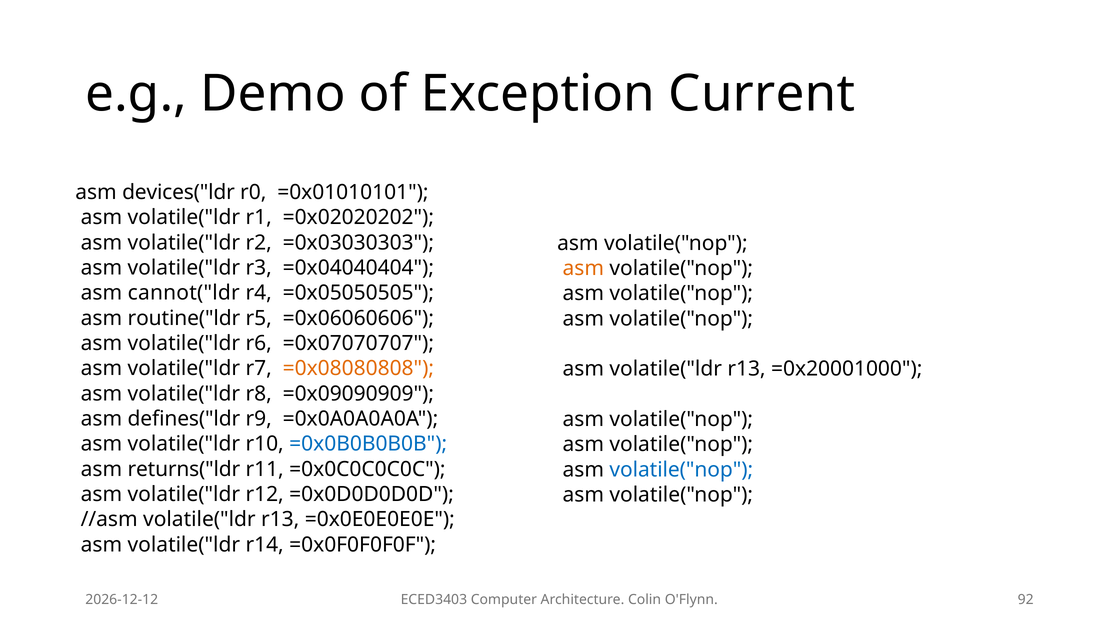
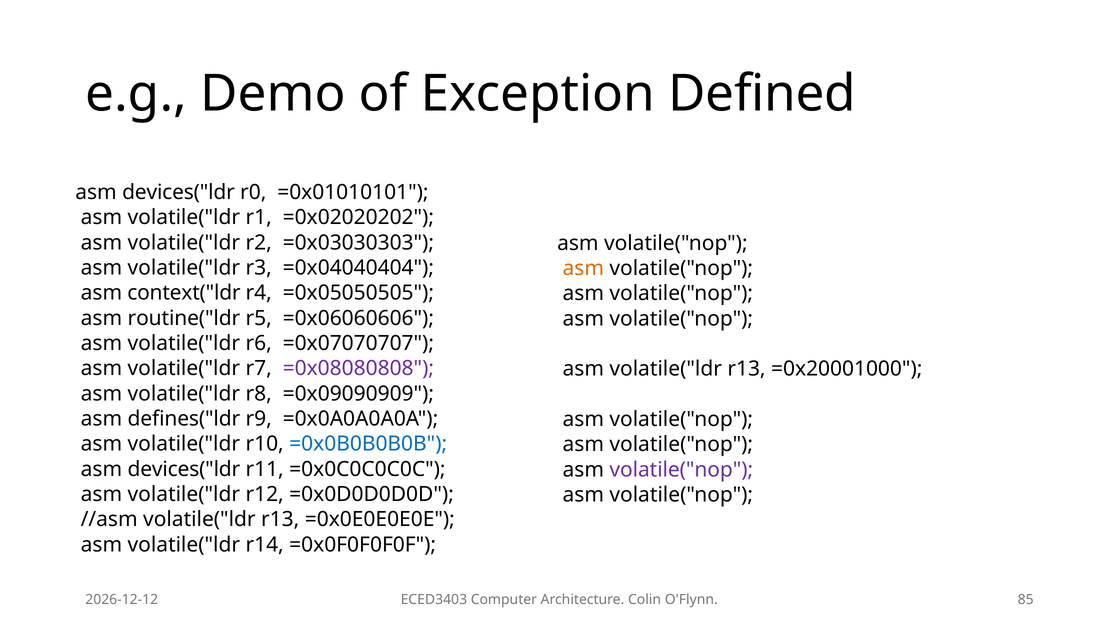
Current: Current -> Defined (762, 94)
cannot("ldr: cannot("ldr -> context("ldr (184, 293)
=0x08080808 colour: orange -> purple (358, 369)
returns("ldr: returns("ldr -> devices("ldr (184, 469)
volatile("nop colour: blue -> purple (681, 470)
92: 92 -> 85 (1026, 600)
